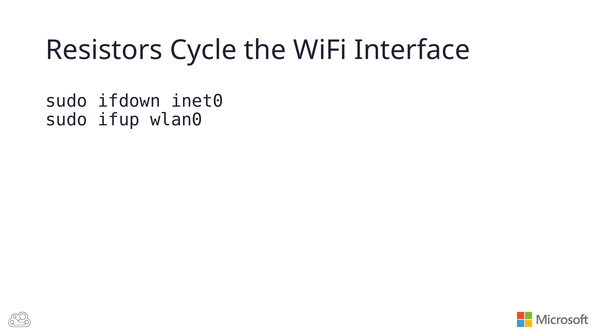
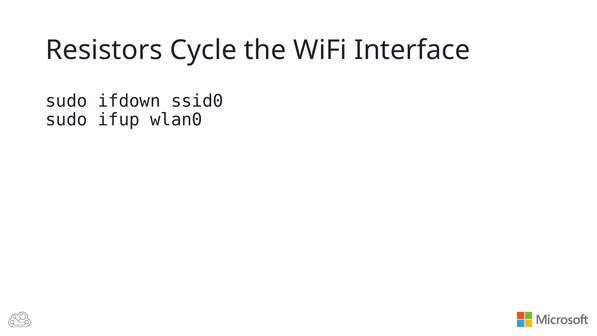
inet0: inet0 -> ssid0 (197, 101)
